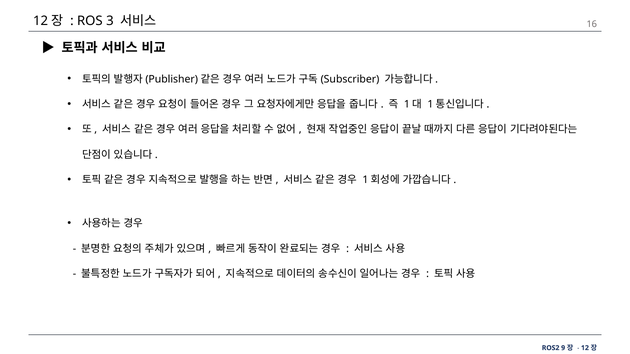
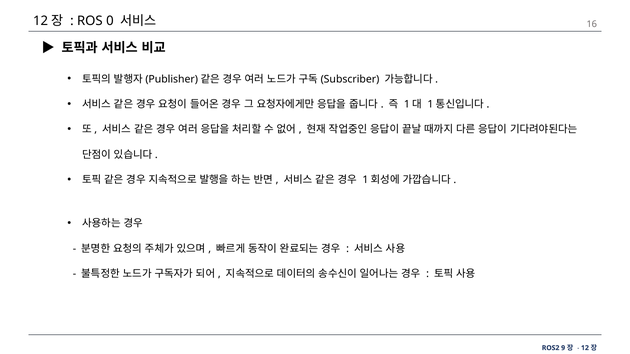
3: 3 -> 0 (110, 21)
